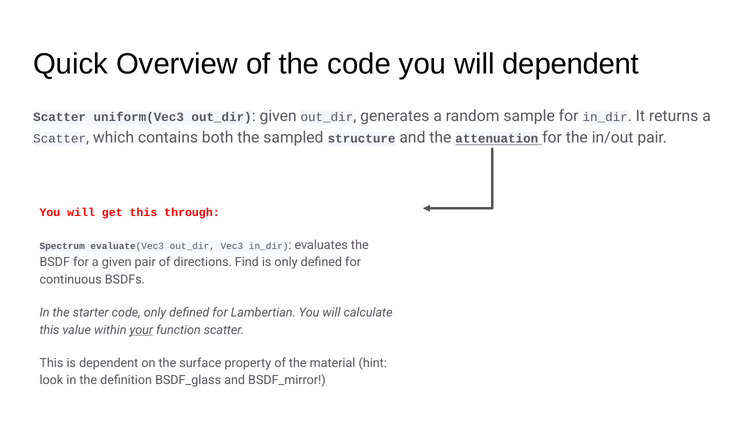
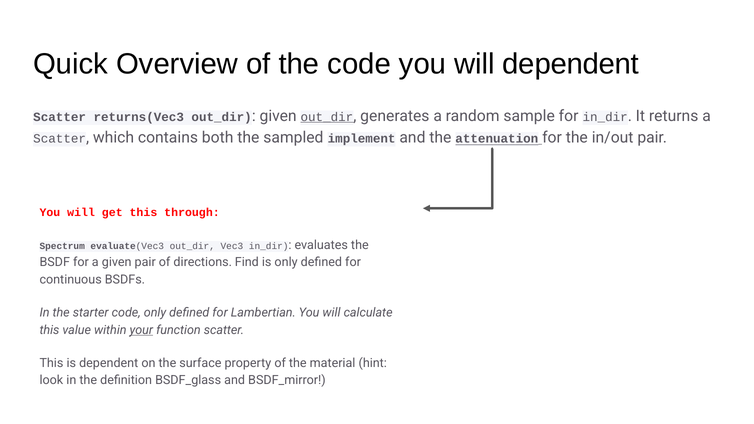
uniform(Vec3: uniform(Vec3 -> returns(Vec3 (139, 117)
out_dir underline: none -> present (327, 117)
structure: structure -> implement (362, 139)
